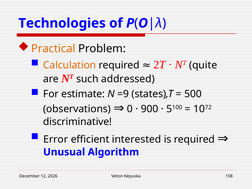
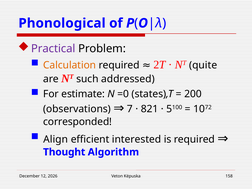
Technologies: Technologies -> Phonological (62, 23)
Practical colour: orange -> purple (53, 49)
=9: =9 -> =0 (123, 94)
500: 500 -> 200 (193, 94)
0: 0 -> 7 (130, 109)
900: 900 -> 821 (150, 109)
discriminative: discriminative -> corresponded (78, 122)
Error: Error -> Align (56, 139)
Unusual: Unusual -> Thought (64, 152)
